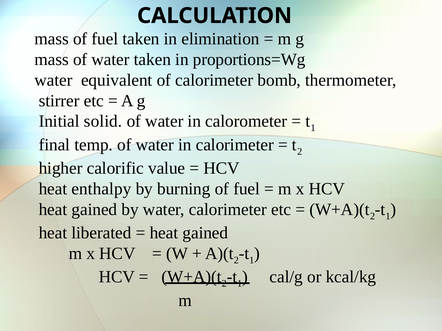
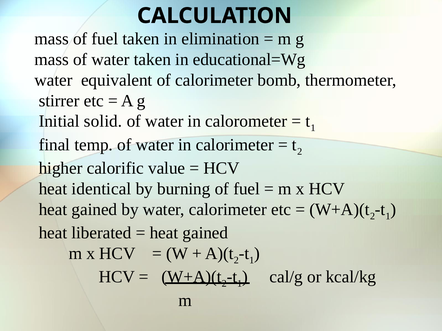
proportions=Wg: proportions=Wg -> educational=Wg (249, 60)
enthalpy: enthalpy -> identical (101, 189)
